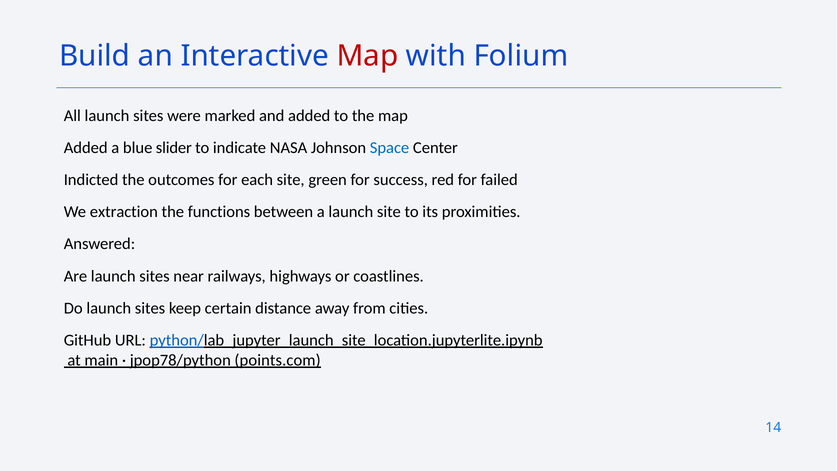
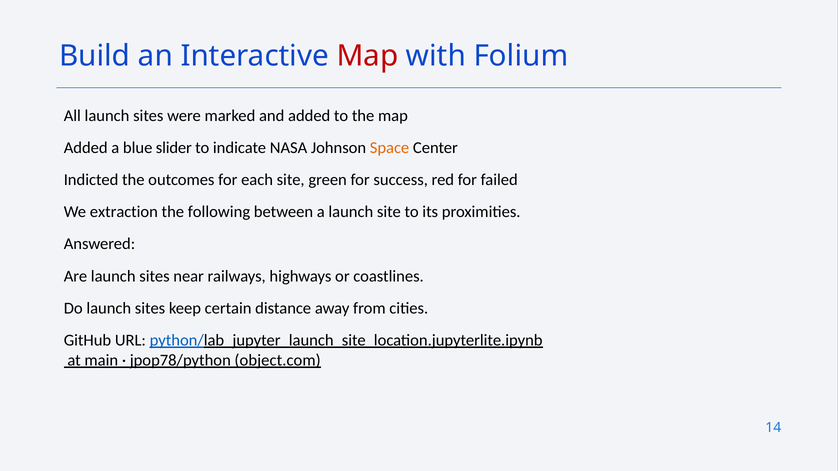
Space colour: blue -> orange (390, 148)
functions: functions -> following (219, 212)
points.com: points.com -> object.com (278, 361)
